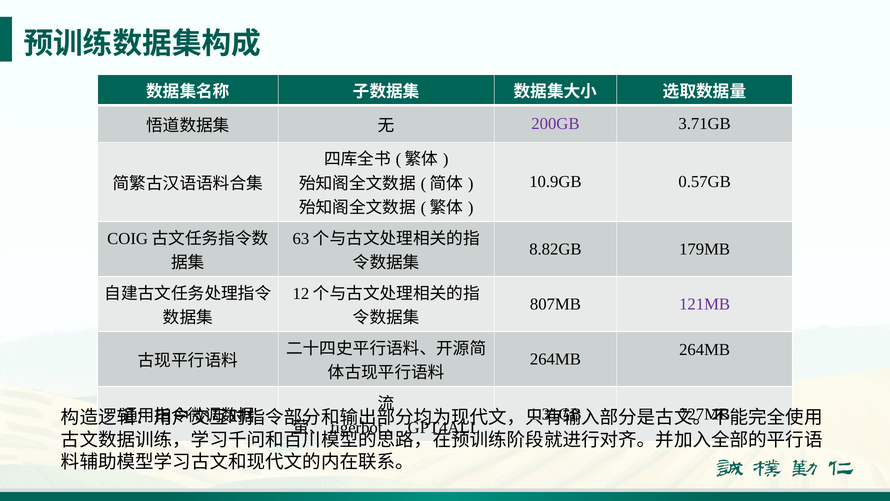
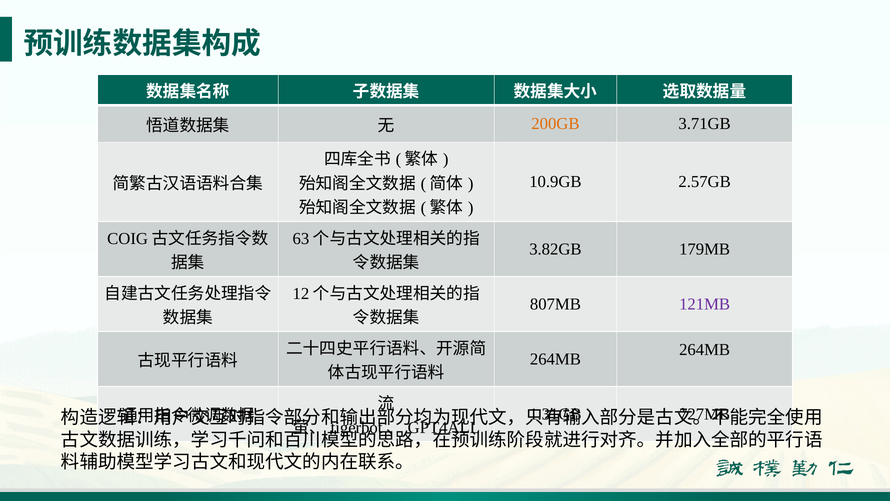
200GB colour: purple -> orange (555, 124)
0.57GB: 0.57GB -> 2.57GB (705, 182)
8.82GB: 8.82GB -> 3.82GB (555, 249)
